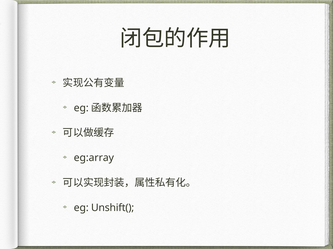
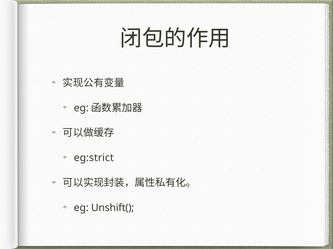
eg:array: eg:array -> eg:strict (94, 158)
